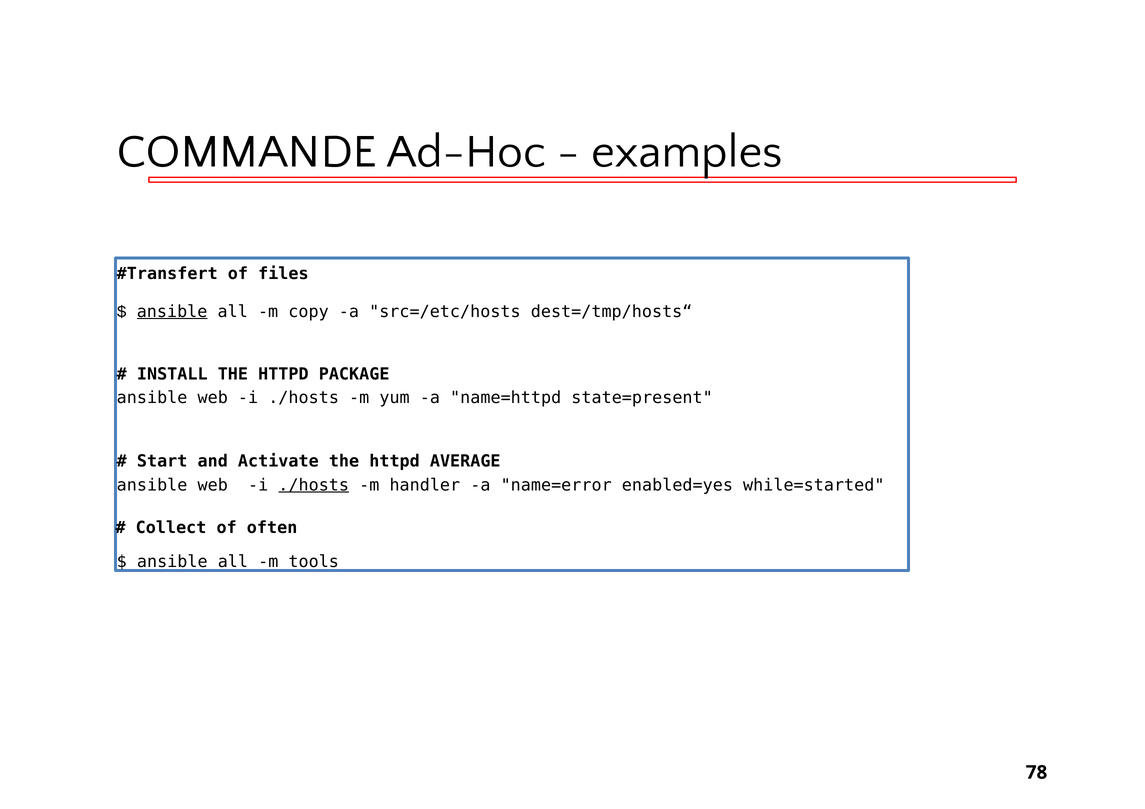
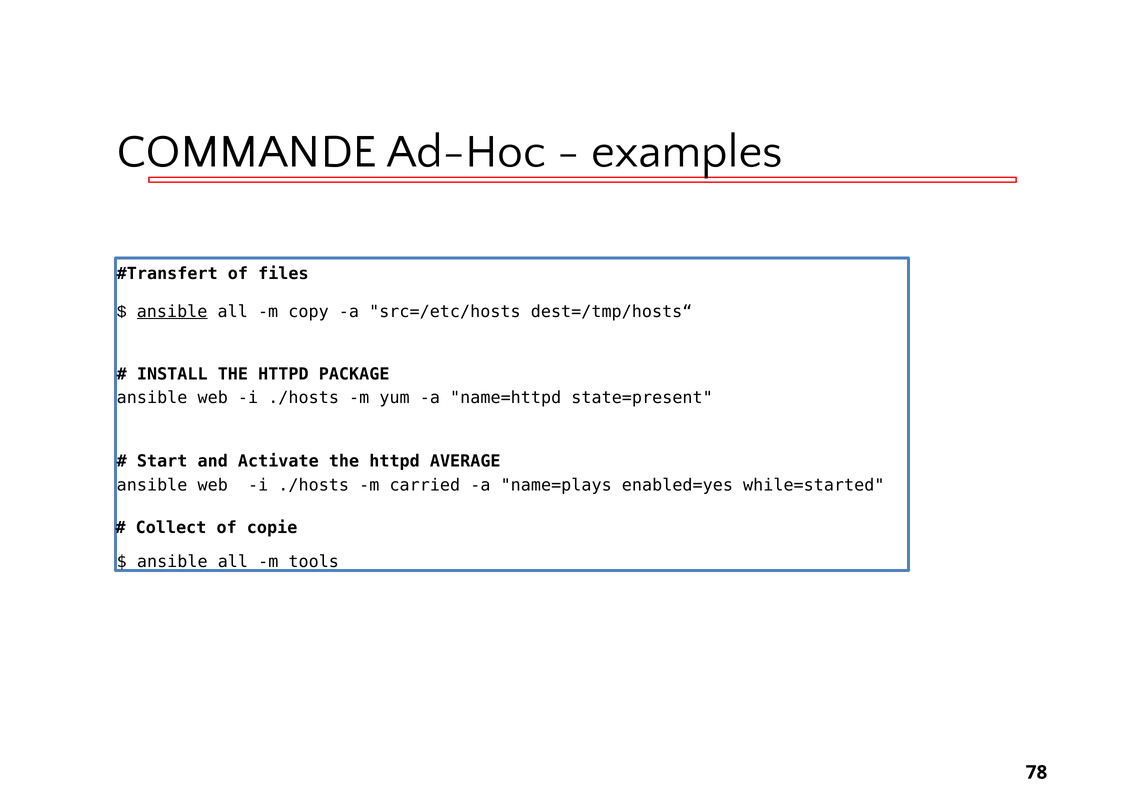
./hosts underline: present -> none (314, 485)
handler: handler -> carried (425, 485)
name=error: name=error -> name=plays (556, 485)
often: often -> copie (272, 528)
